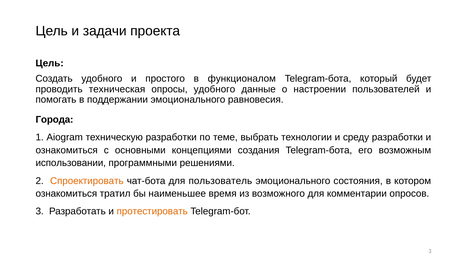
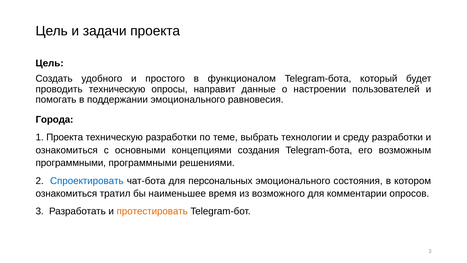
проводить техническая: техническая -> техническую (117, 89)
опросы удобного: удобного -> направит (214, 89)
1 Aiogram: Aiogram -> Проекта (65, 137)
использовании: использовании -> программными (71, 163)
Спроектировать colour: orange -> blue (87, 181)
пользователь: пользователь -> персональных (220, 181)
